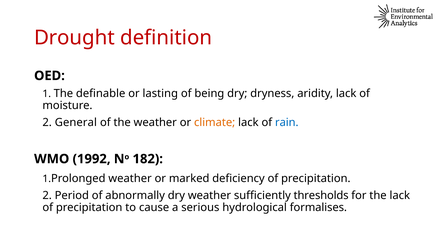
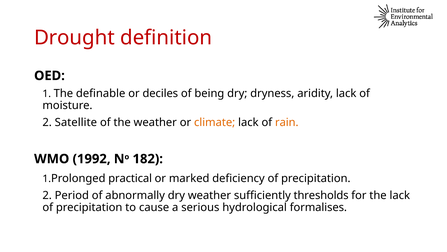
lasting: lasting -> deciles (160, 93)
General: General -> Satellite (76, 122)
rain colour: blue -> orange (287, 122)
1.Prolonged weather: weather -> practical (130, 178)
